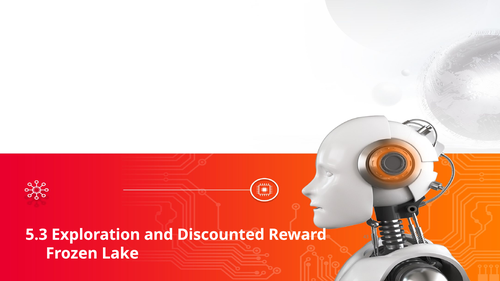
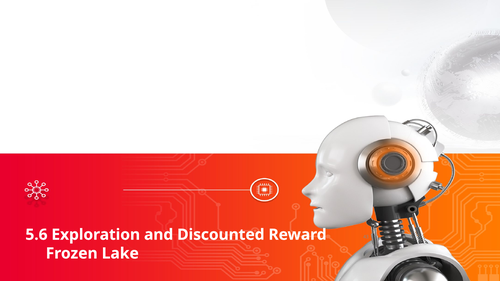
5.3: 5.3 -> 5.6 (36, 235)
